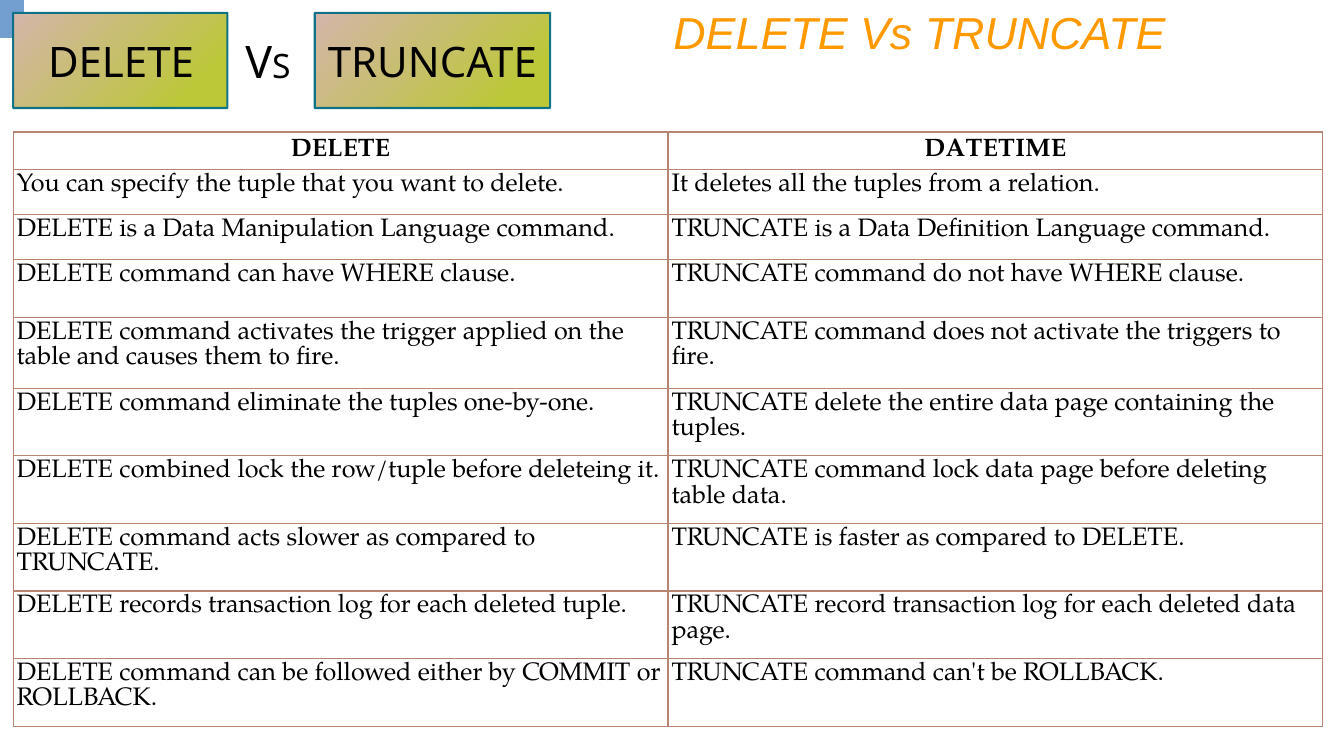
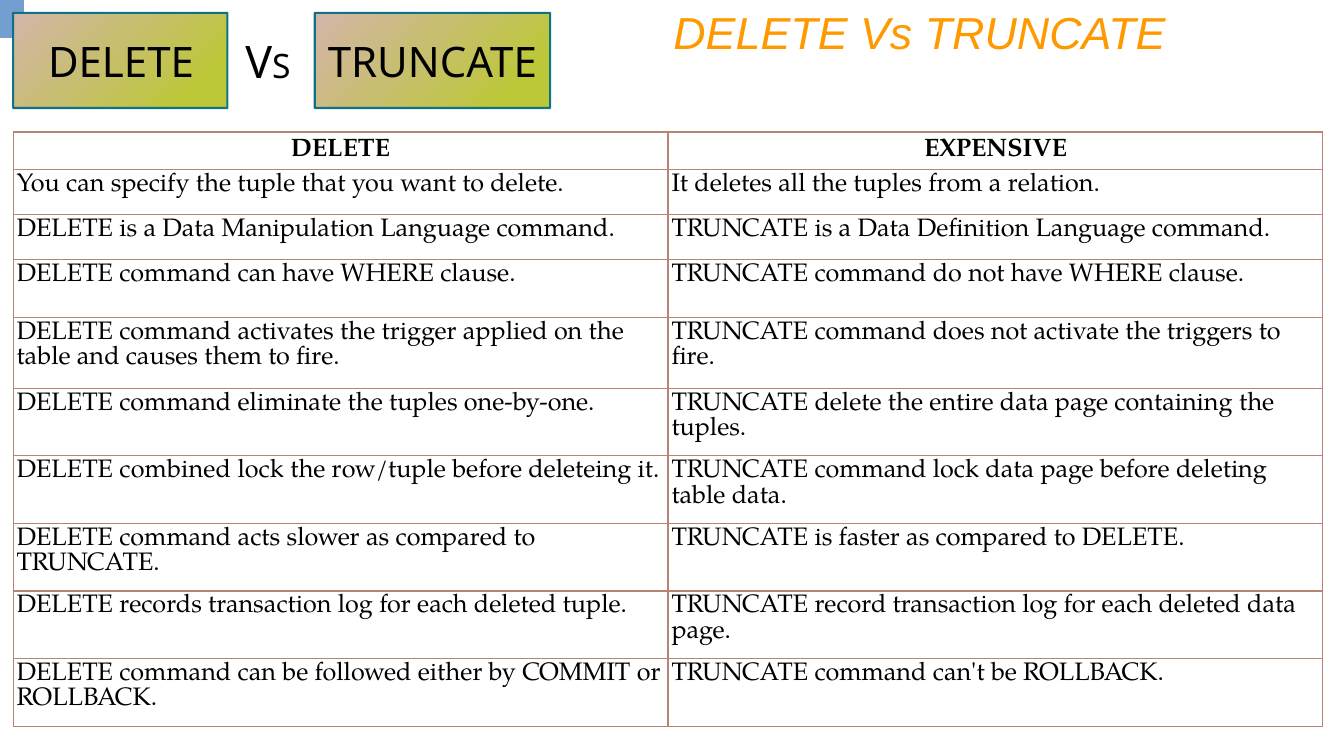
DATETIME: DATETIME -> EXPENSIVE (996, 148)
